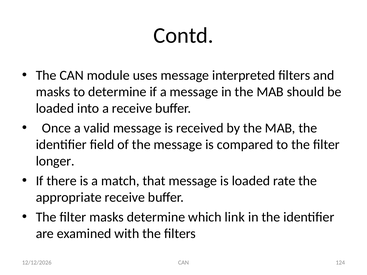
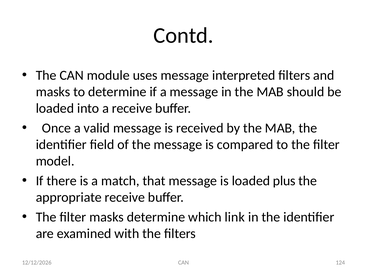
longer: longer -> model (55, 161)
rate: rate -> plus (284, 181)
